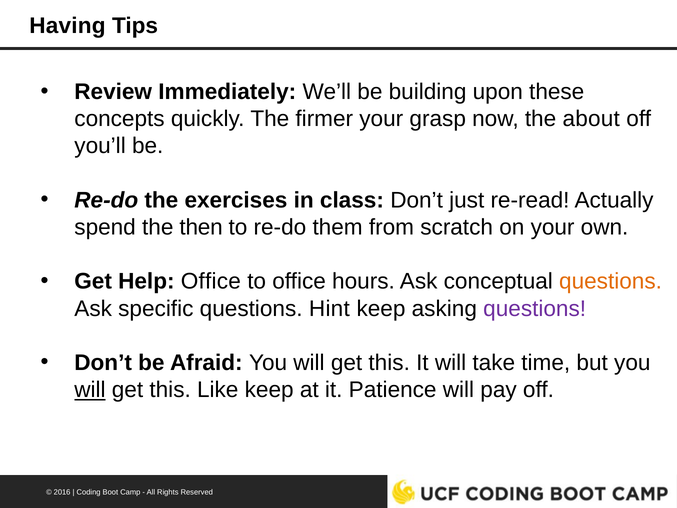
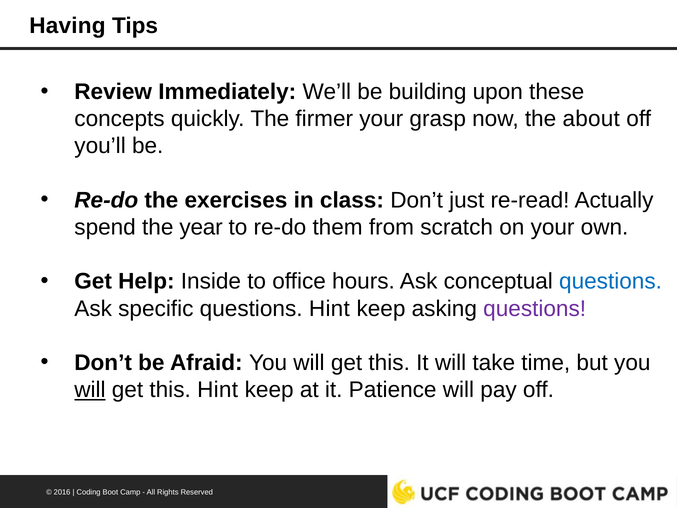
then: then -> year (201, 227)
Help Office: Office -> Inside (211, 281)
questions colour: orange -> blue (611, 281)
this Like: Like -> Hint (218, 390)
